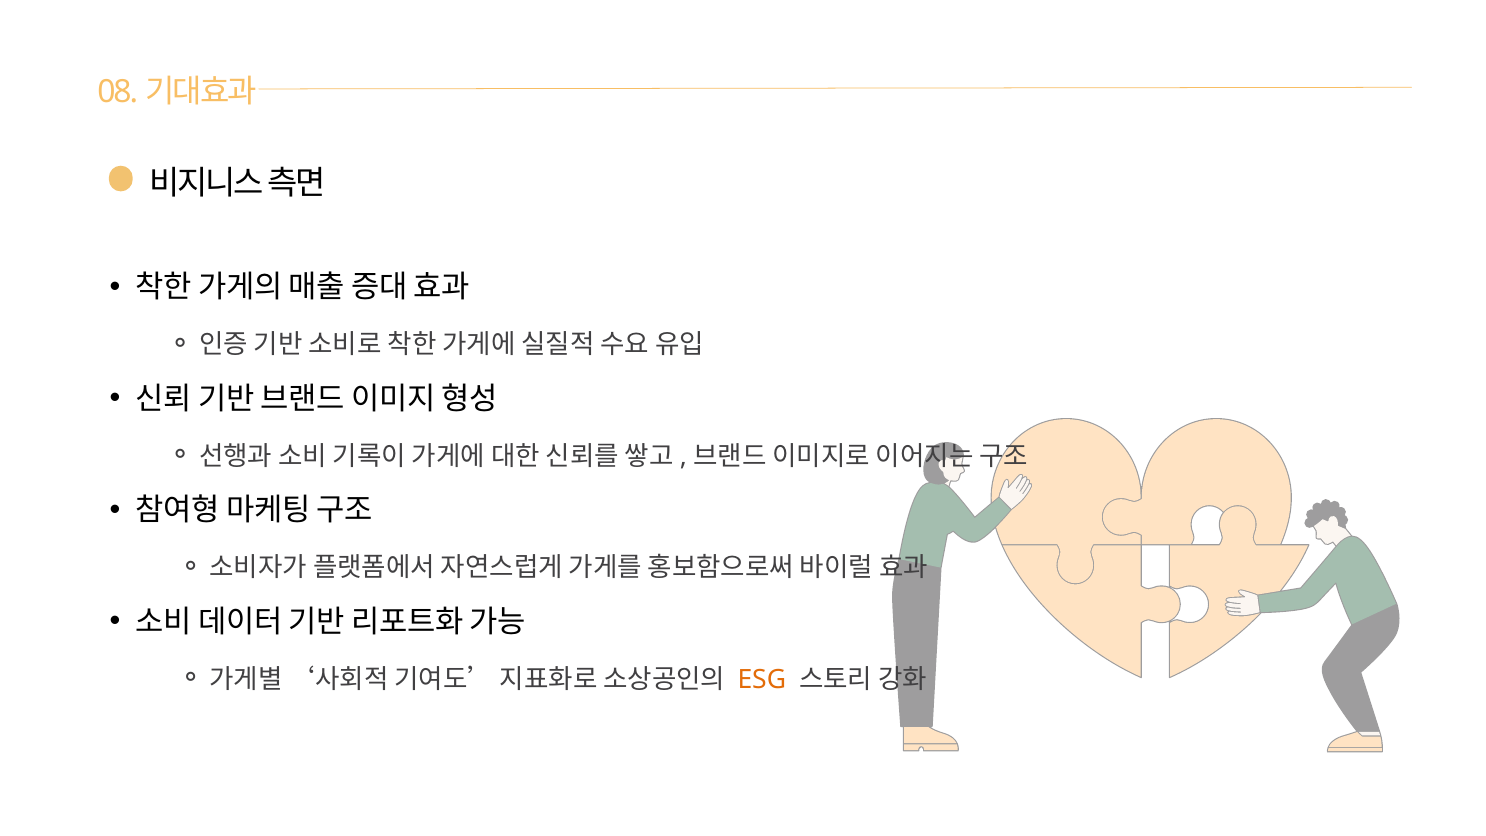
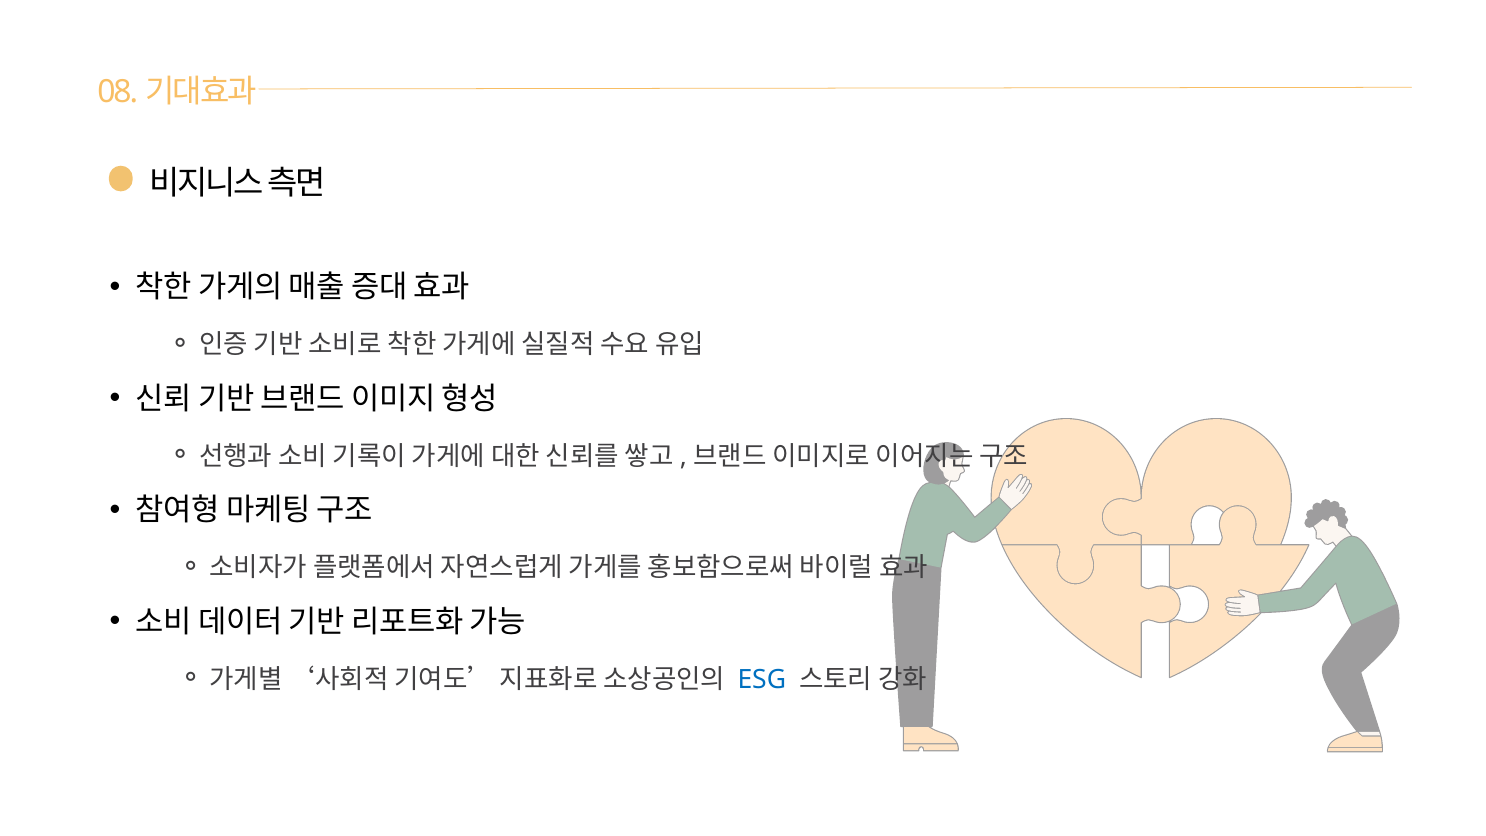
ESG colour: orange -> blue (762, 679)
